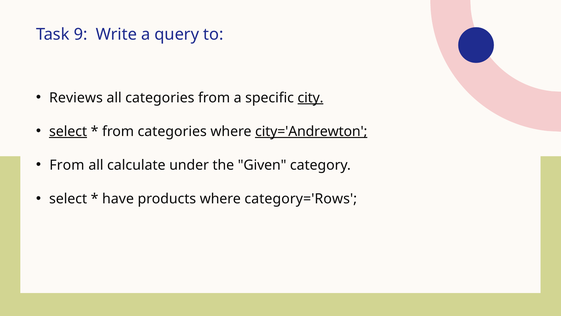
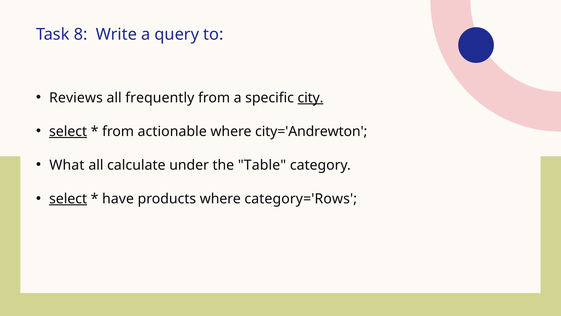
9: 9 -> 8 (81, 34)
all categories: categories -> frequently (160, 98)
from categories: categories -> actionable (172, 131)
city='Andrewton underline: present -> none (311, 131)
From: From -> What (67, 165)
Given: Given -> Table (262, 165)
select underline: none -> present (68, 199)
